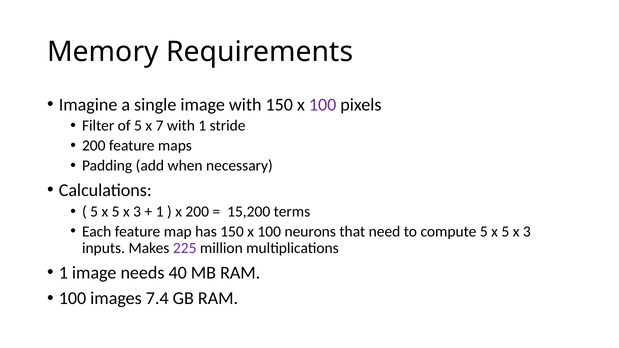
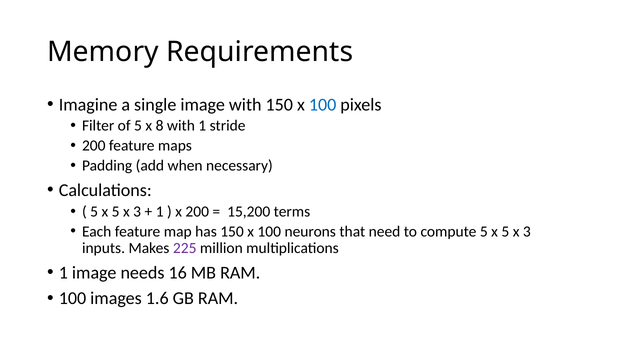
100 colour: purple -> blue (323, 105)
7: 7 -> 8 (160, 126)
40: 40 -> 16 (178, 273)
7.4: 7.4 -> 1.6 (157, 299)
